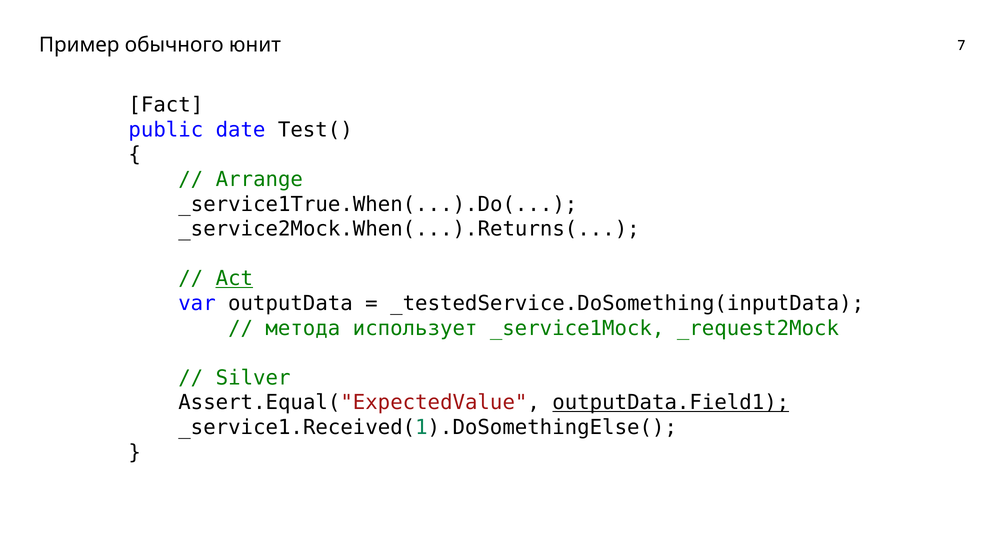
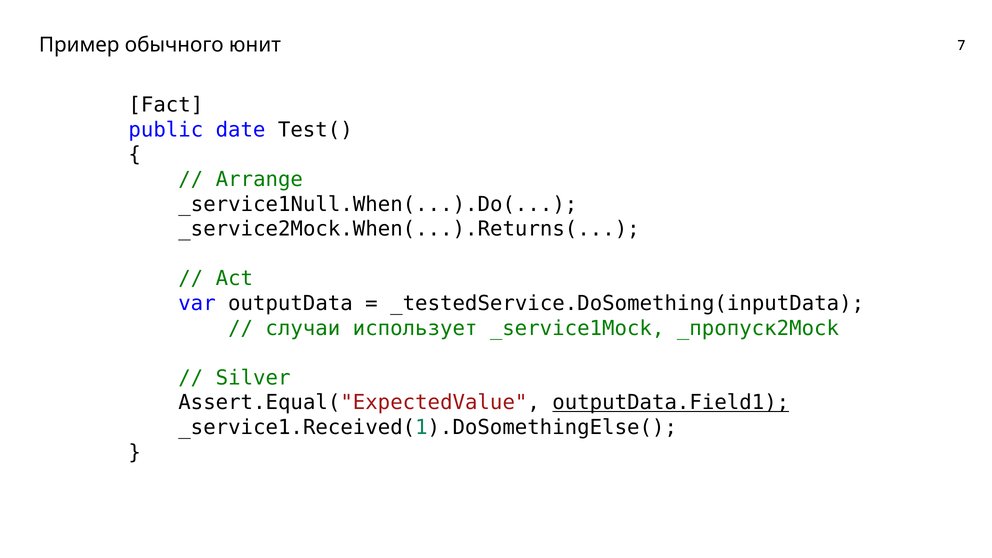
_service1True.When(...).Do(: _service1True.When(...).Do( -> _service1Null.When(...).Do( (378, 204)
Act underline: present -> none (234, 279)
метода: метода -> случаи (303, 328)
_request2Mock: _request2Mock -> _пропуск2Mock (758, 328)
